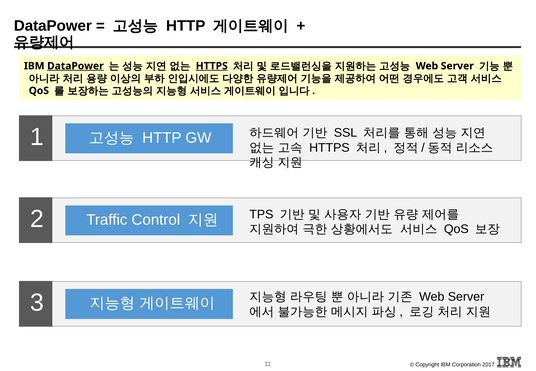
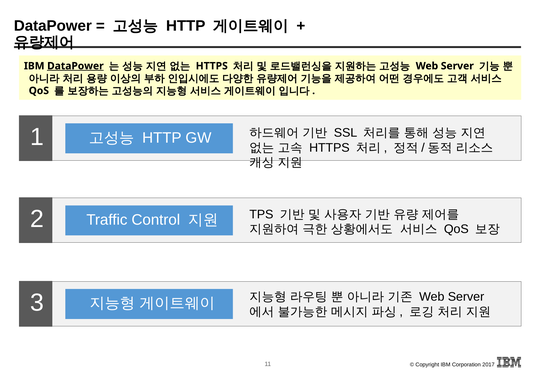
HTTPS underline: present -> none (212, 66)
